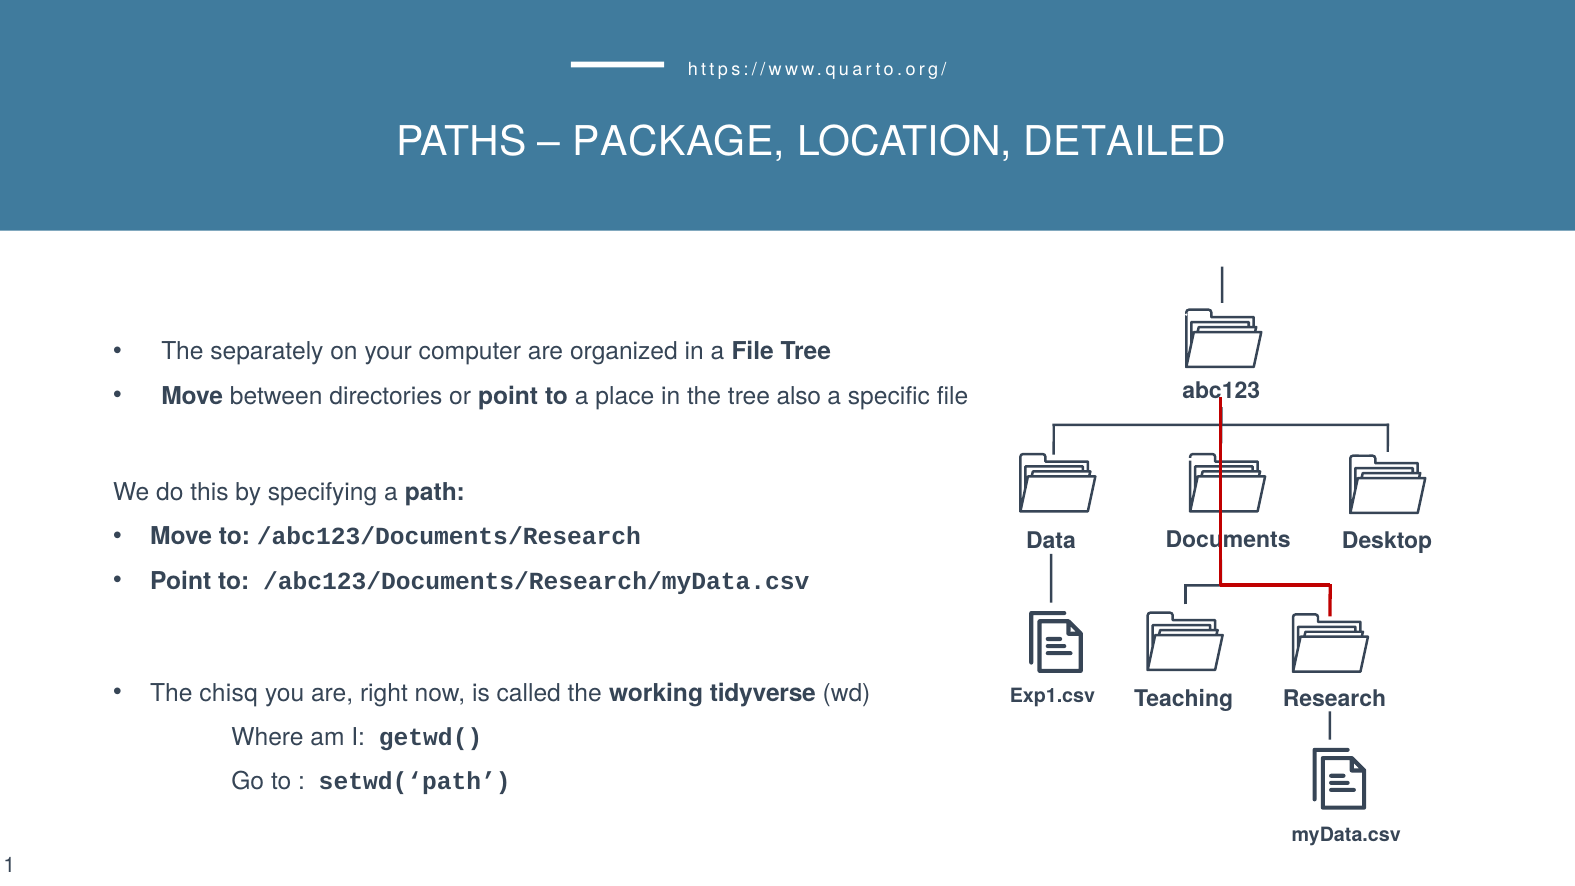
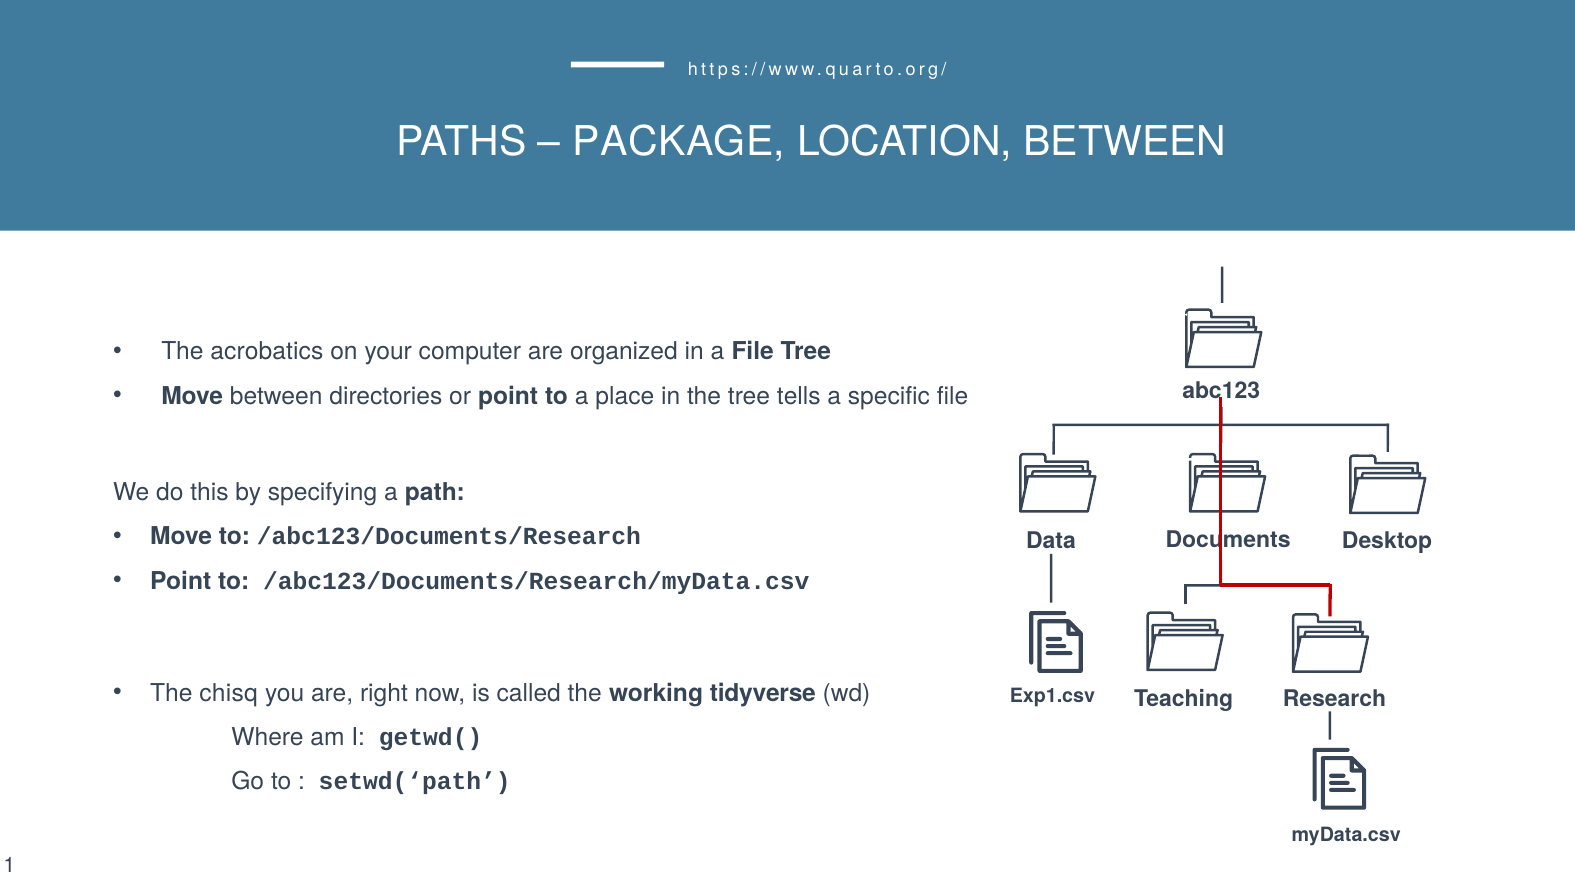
LOCATION DETAILED: DETAILED -> BETWEEN (1125, 142)
separately: separately -> acrobatics (267, 352)
also: also -> tells (799, 396)
